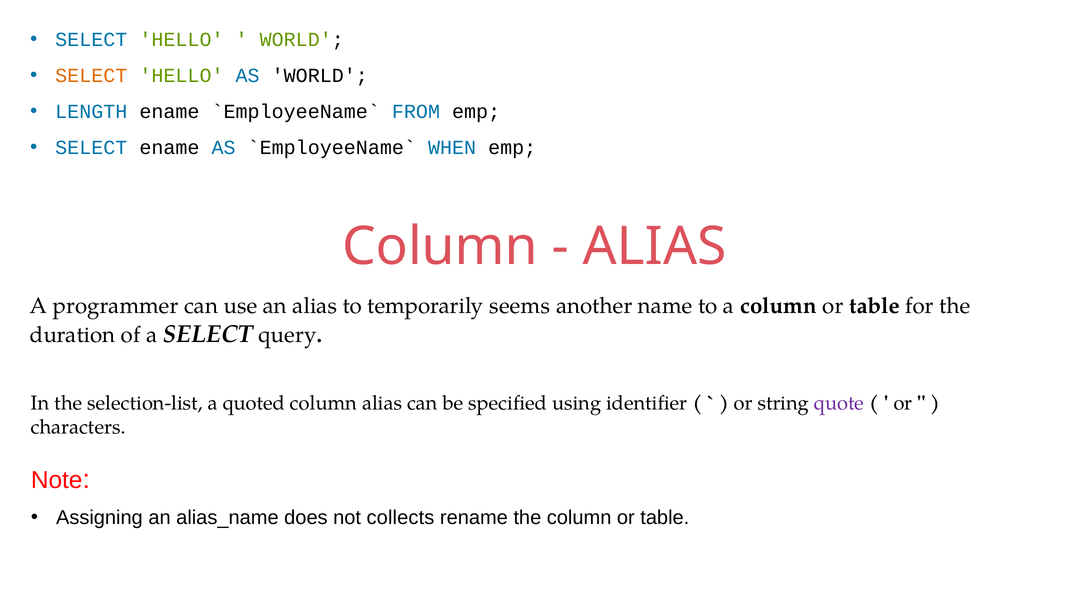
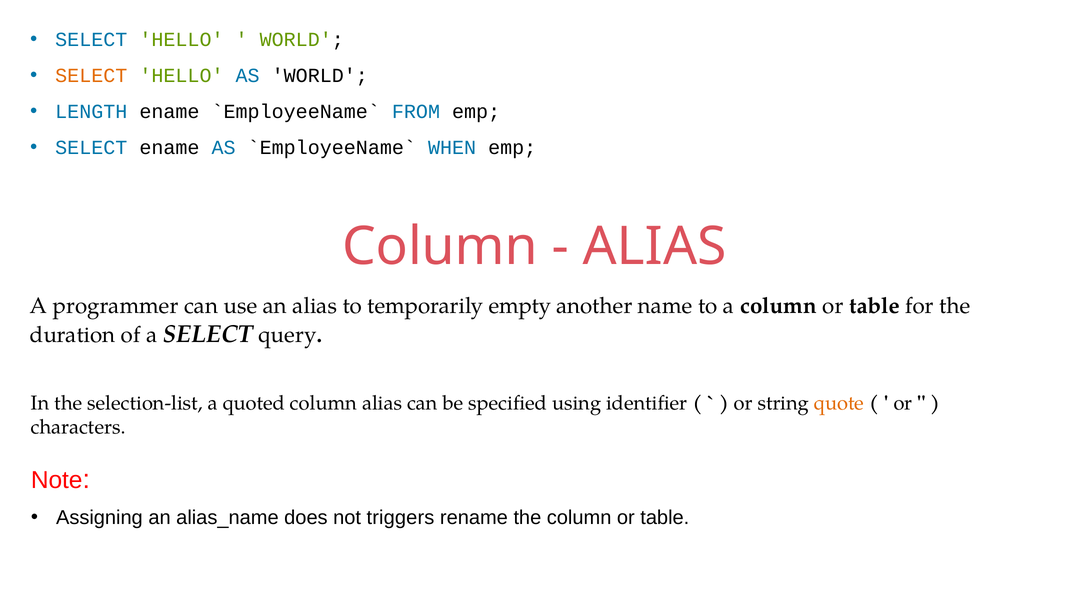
seems: seems -> empty (520, 306)
quote colour: purple -> orange (839, 403)
collects: collects -> triggers (400, 518)
